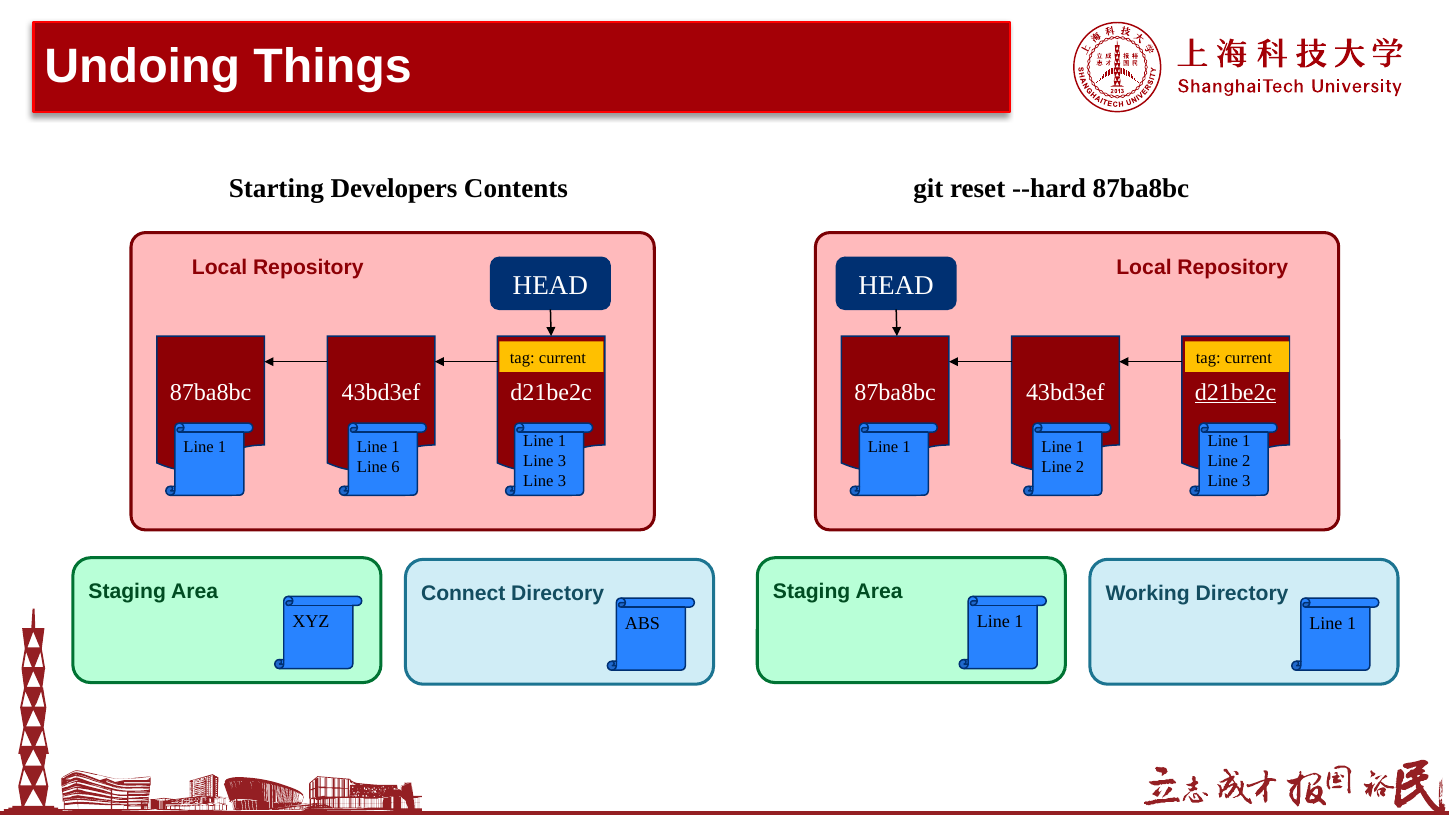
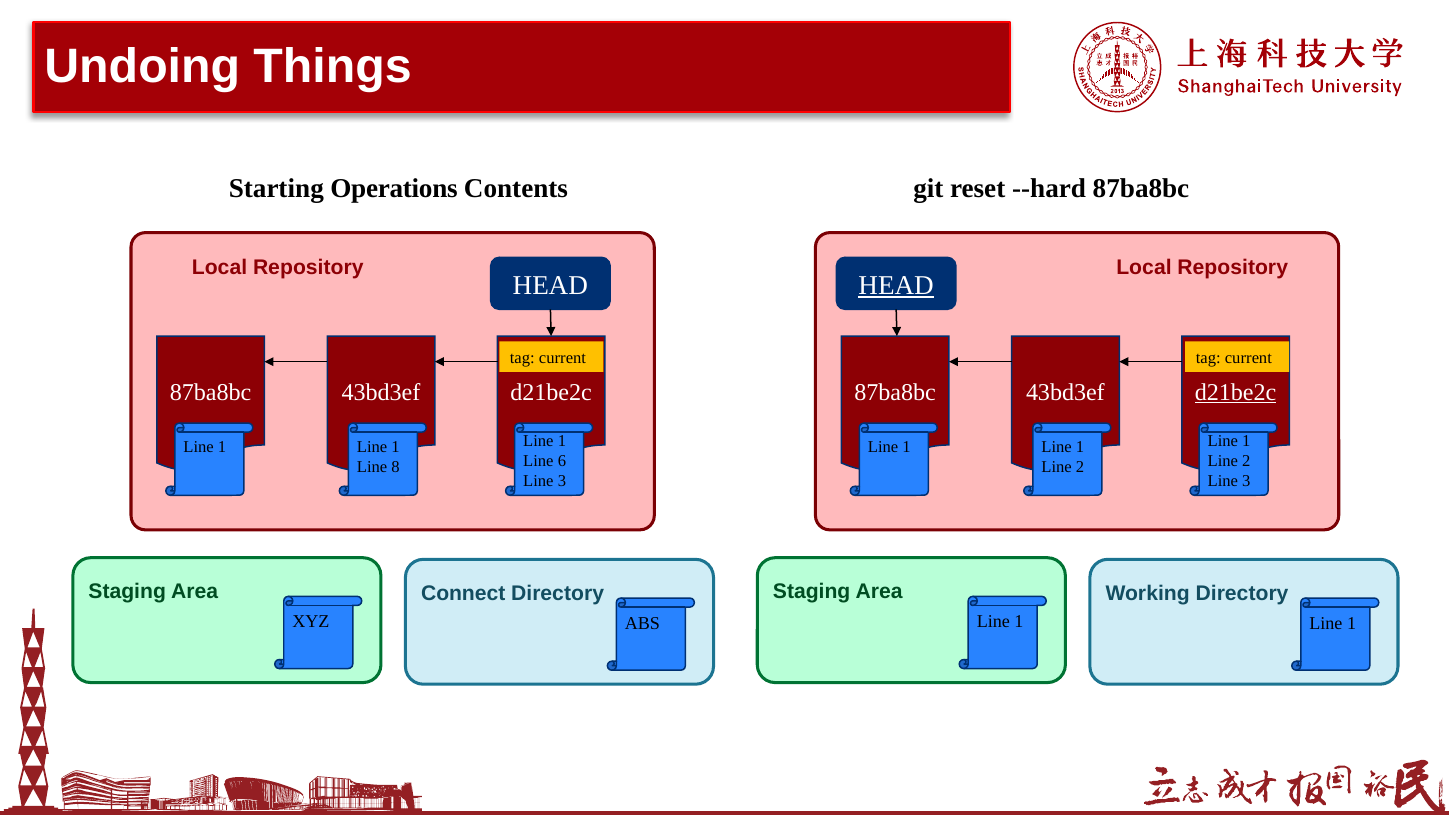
Developers: Developers -> Operations (394, 189)
HEAD underline: none -> present (896, 285)
3: 3 -> 6 (562, 461)
6: 6 -> 8 (396, 467)
